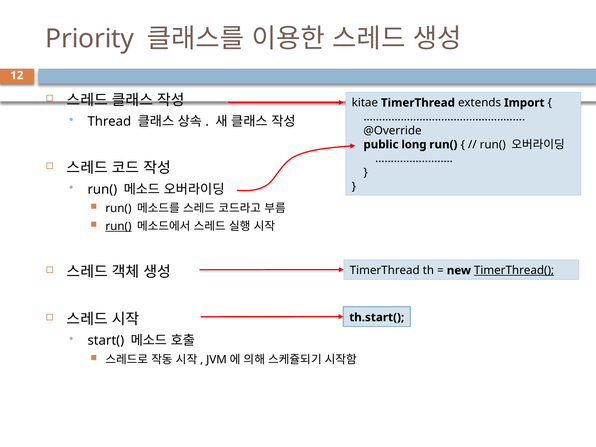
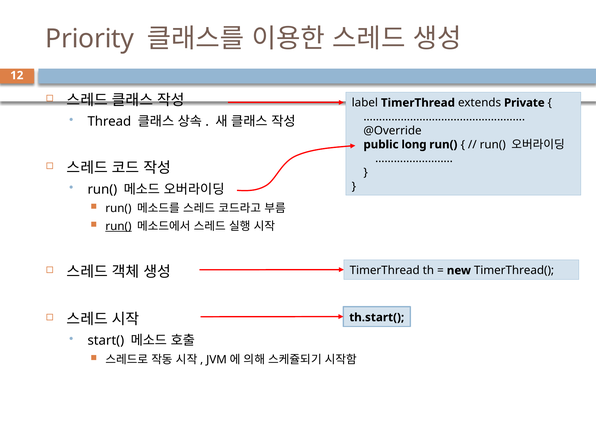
kitae: kitae -> label (365, 103)
Import: Import -> Private (524, 103)
TimerThread( underline: present -> none (514, 270)
